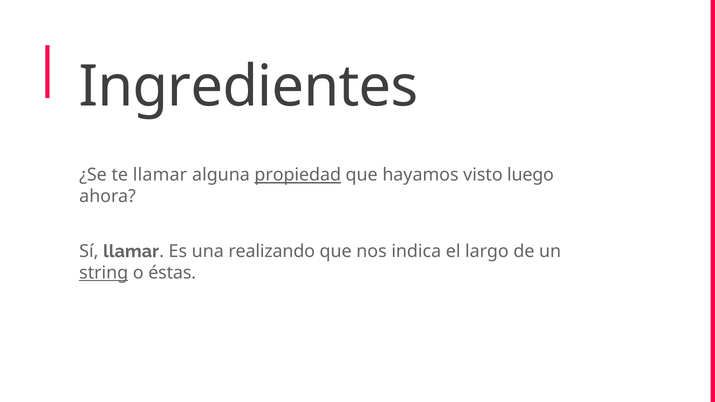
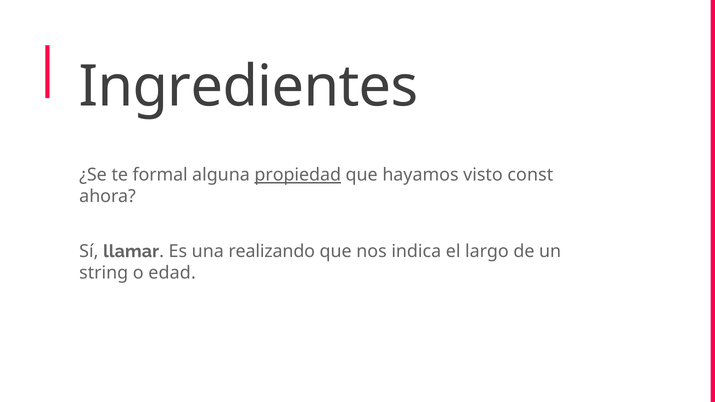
te llamar: llamar -> formal (160, 175)
luego: luego -> const (530, 175)
string underline: present -> none (104, 273)
éstas: éstas -> edad (172, 273)
